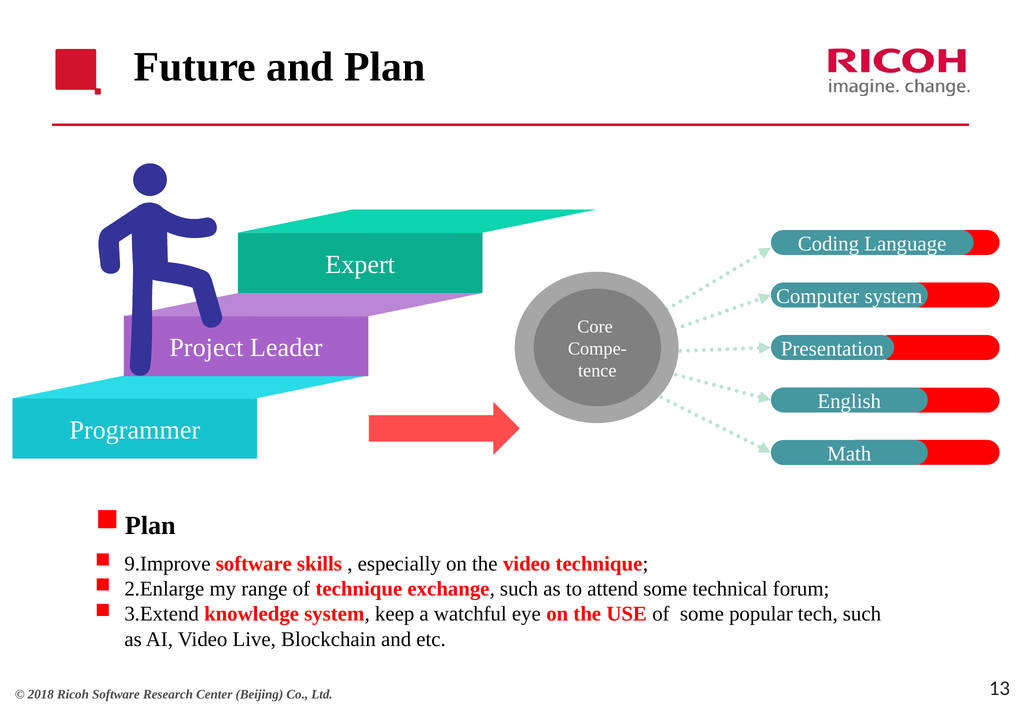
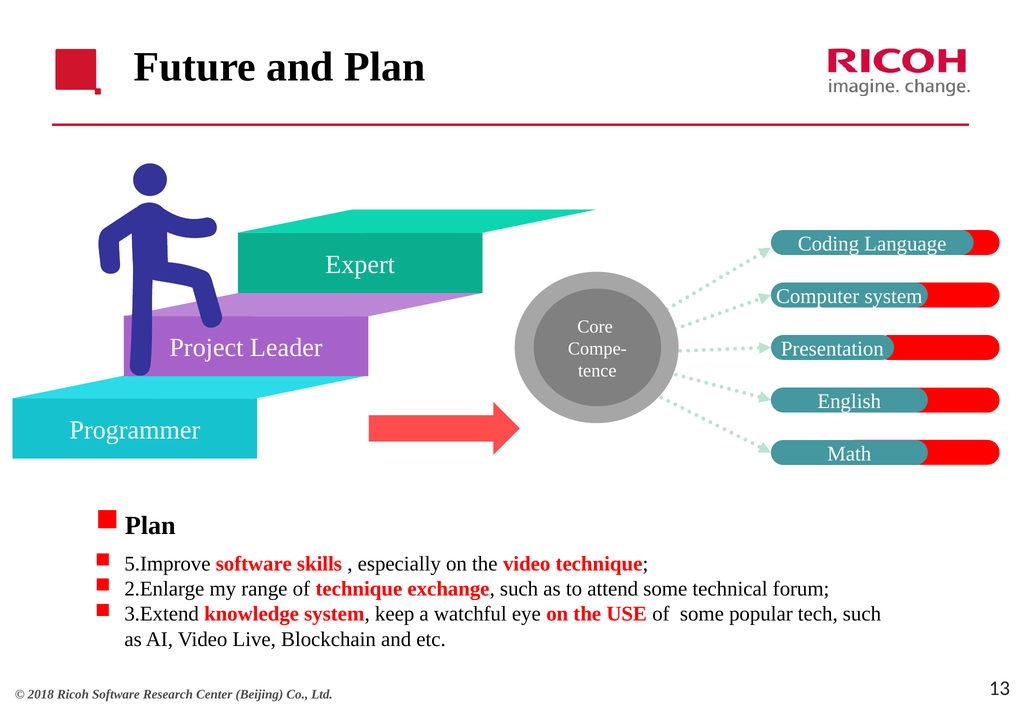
9.Improve: 9.Improve -> 5.Improve (167, 563)
